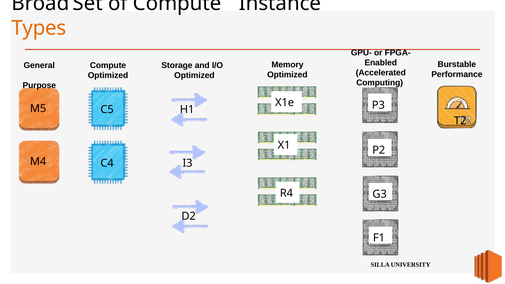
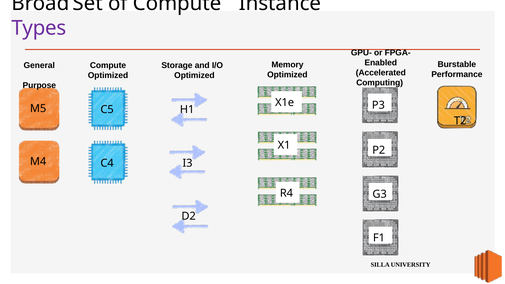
Types colour: orange -> purple (39, 28)
